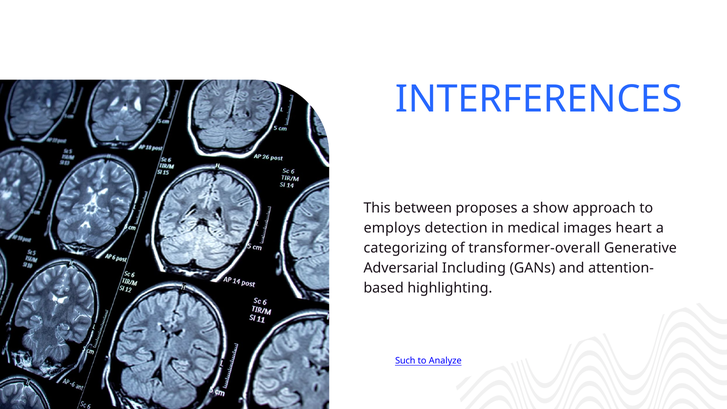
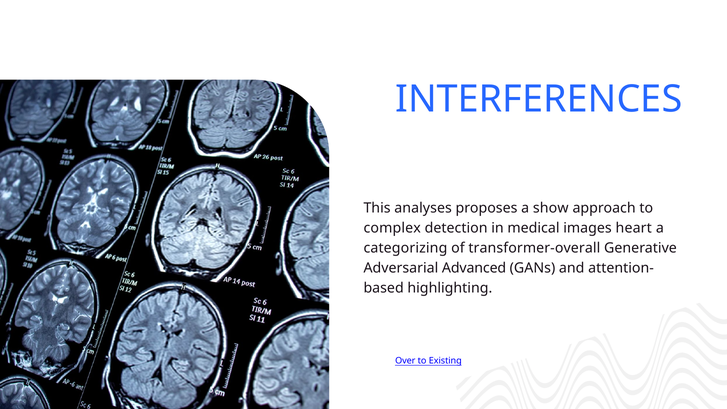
between: between -> analyses (423, 208)
employs: employs -> complex (392, 228)
Including: Including -> Advanced (474, 268)
Such: Such -> Over (405, 361)
Analyze: Analyze -> Existing (445, 361)
